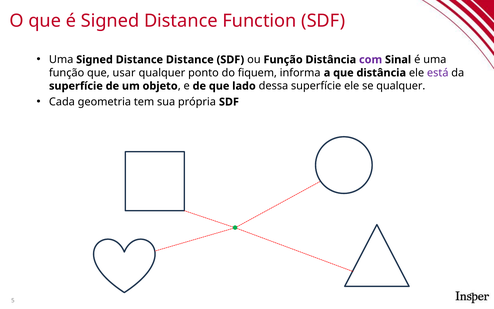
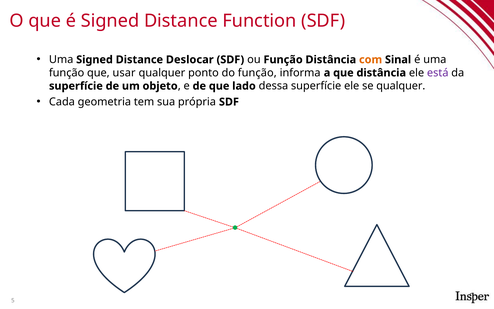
Distance Distance: Distance -> Deslocar (190, 60)
com colour: purple -> orange (371, 60)
do fiquem: fiquem -> função (257, 73)
